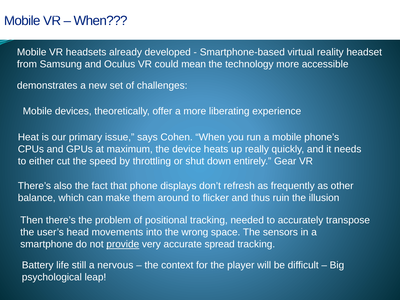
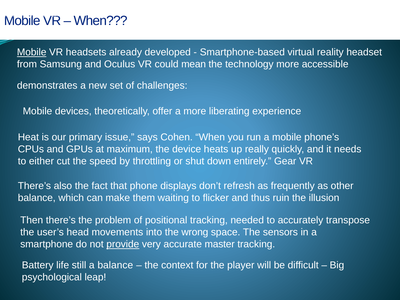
Mobile underline: none -> present (32, 52)
around: around -> waiting (173, 198)
spread: spread -> master (220, 244)
a nervous: nervous -> balance (115, 265)
